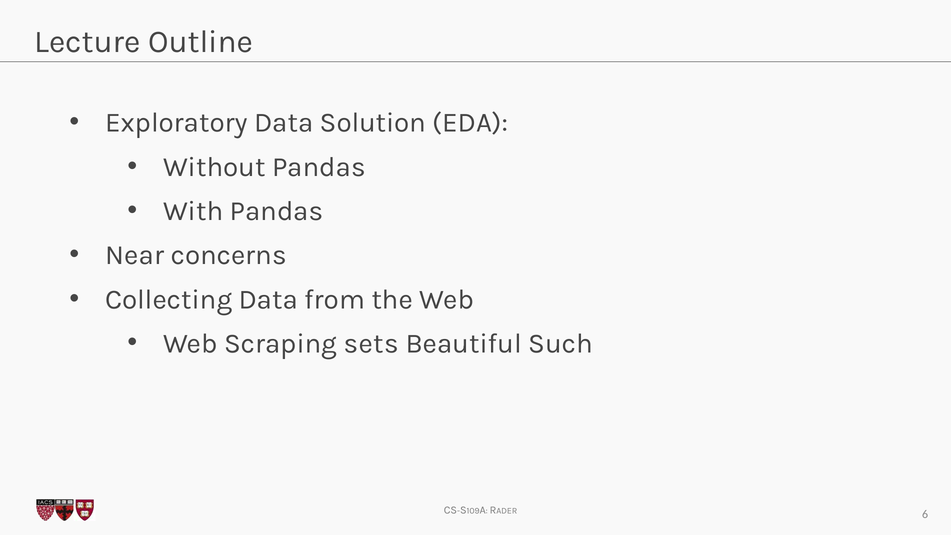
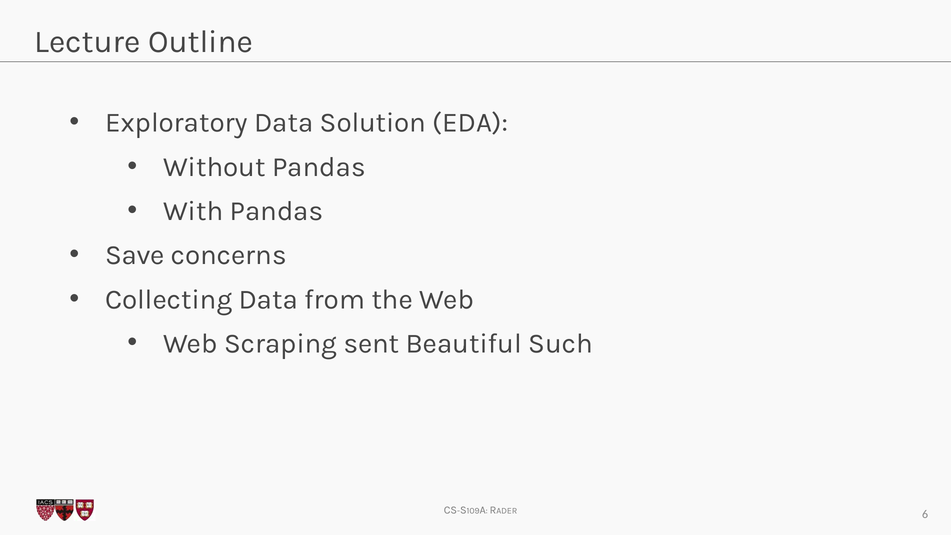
Near: Near -> Save (135, 255)
sets: sets -> sent (372, 343)
